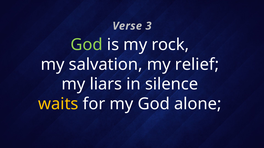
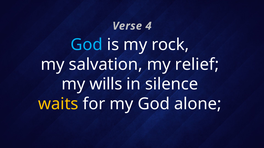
3: 3 -> 4 (149, 26)
God colour: light green -> light blue (87, 45)
liars: liars -> wills (106, 84)
